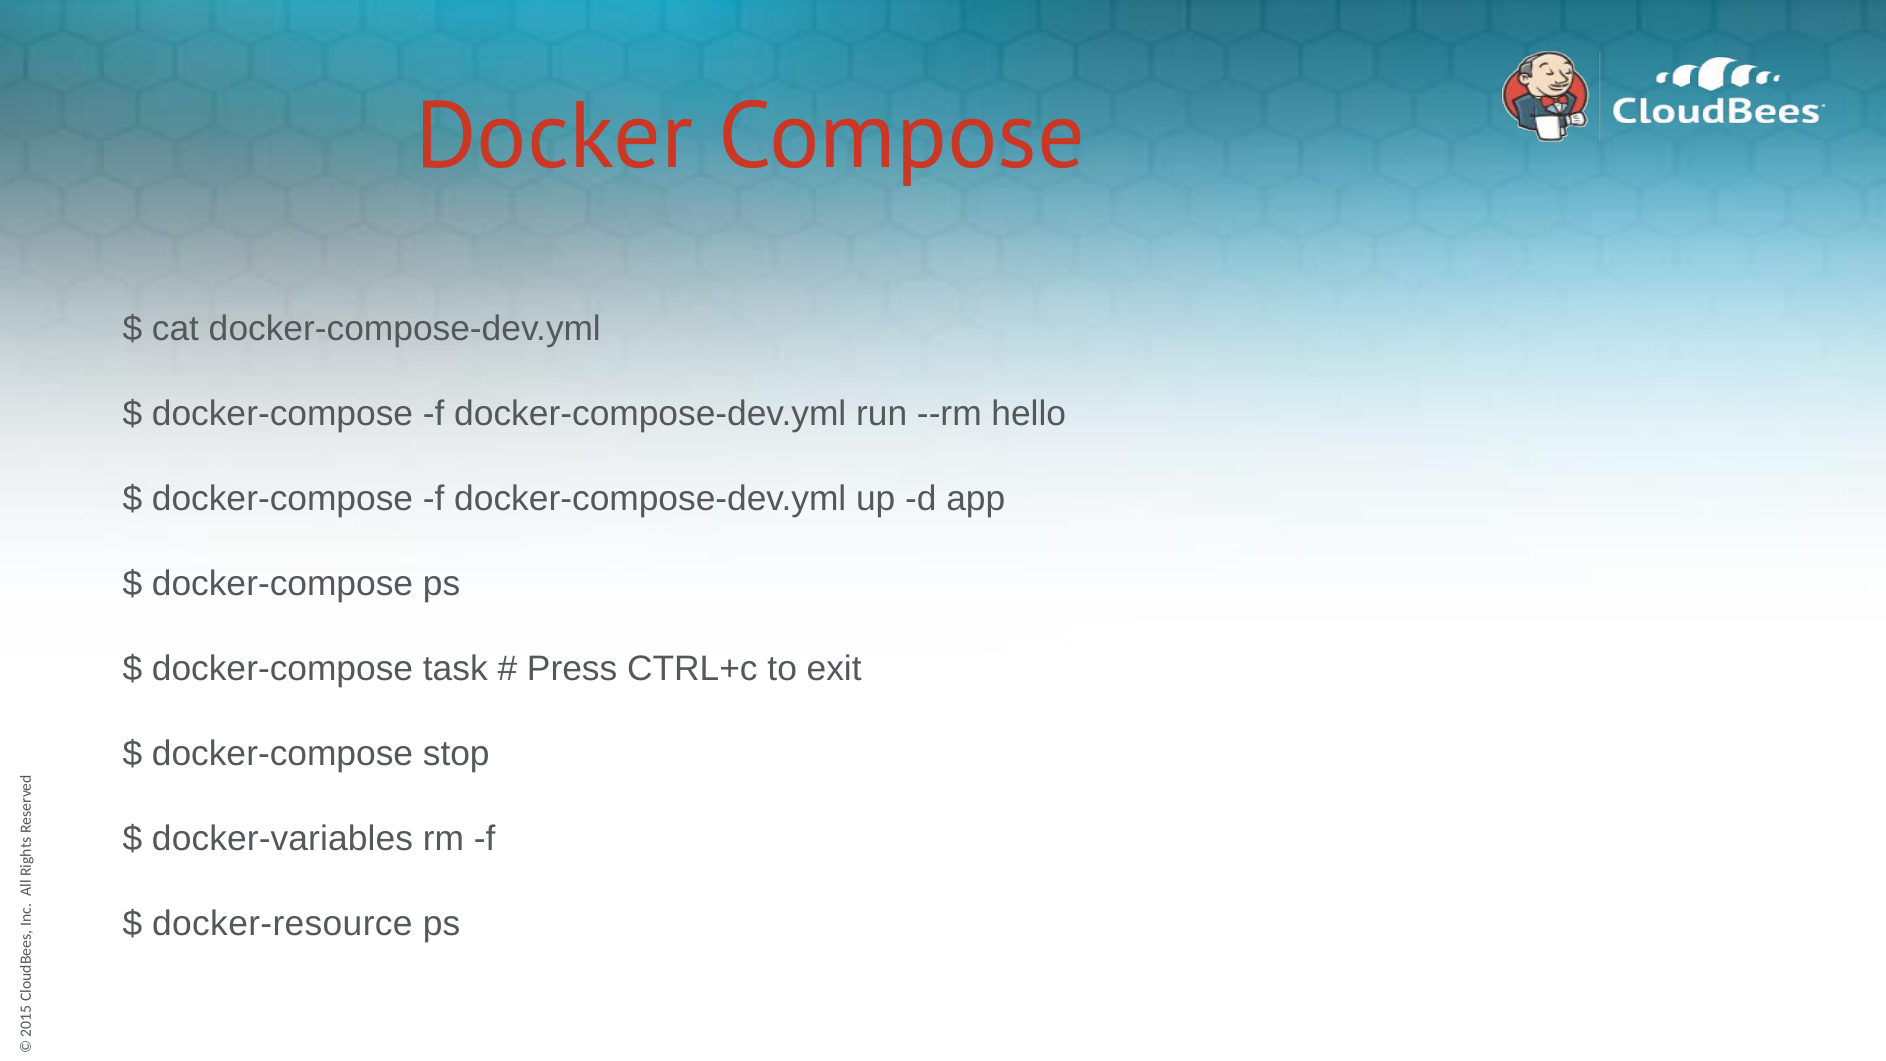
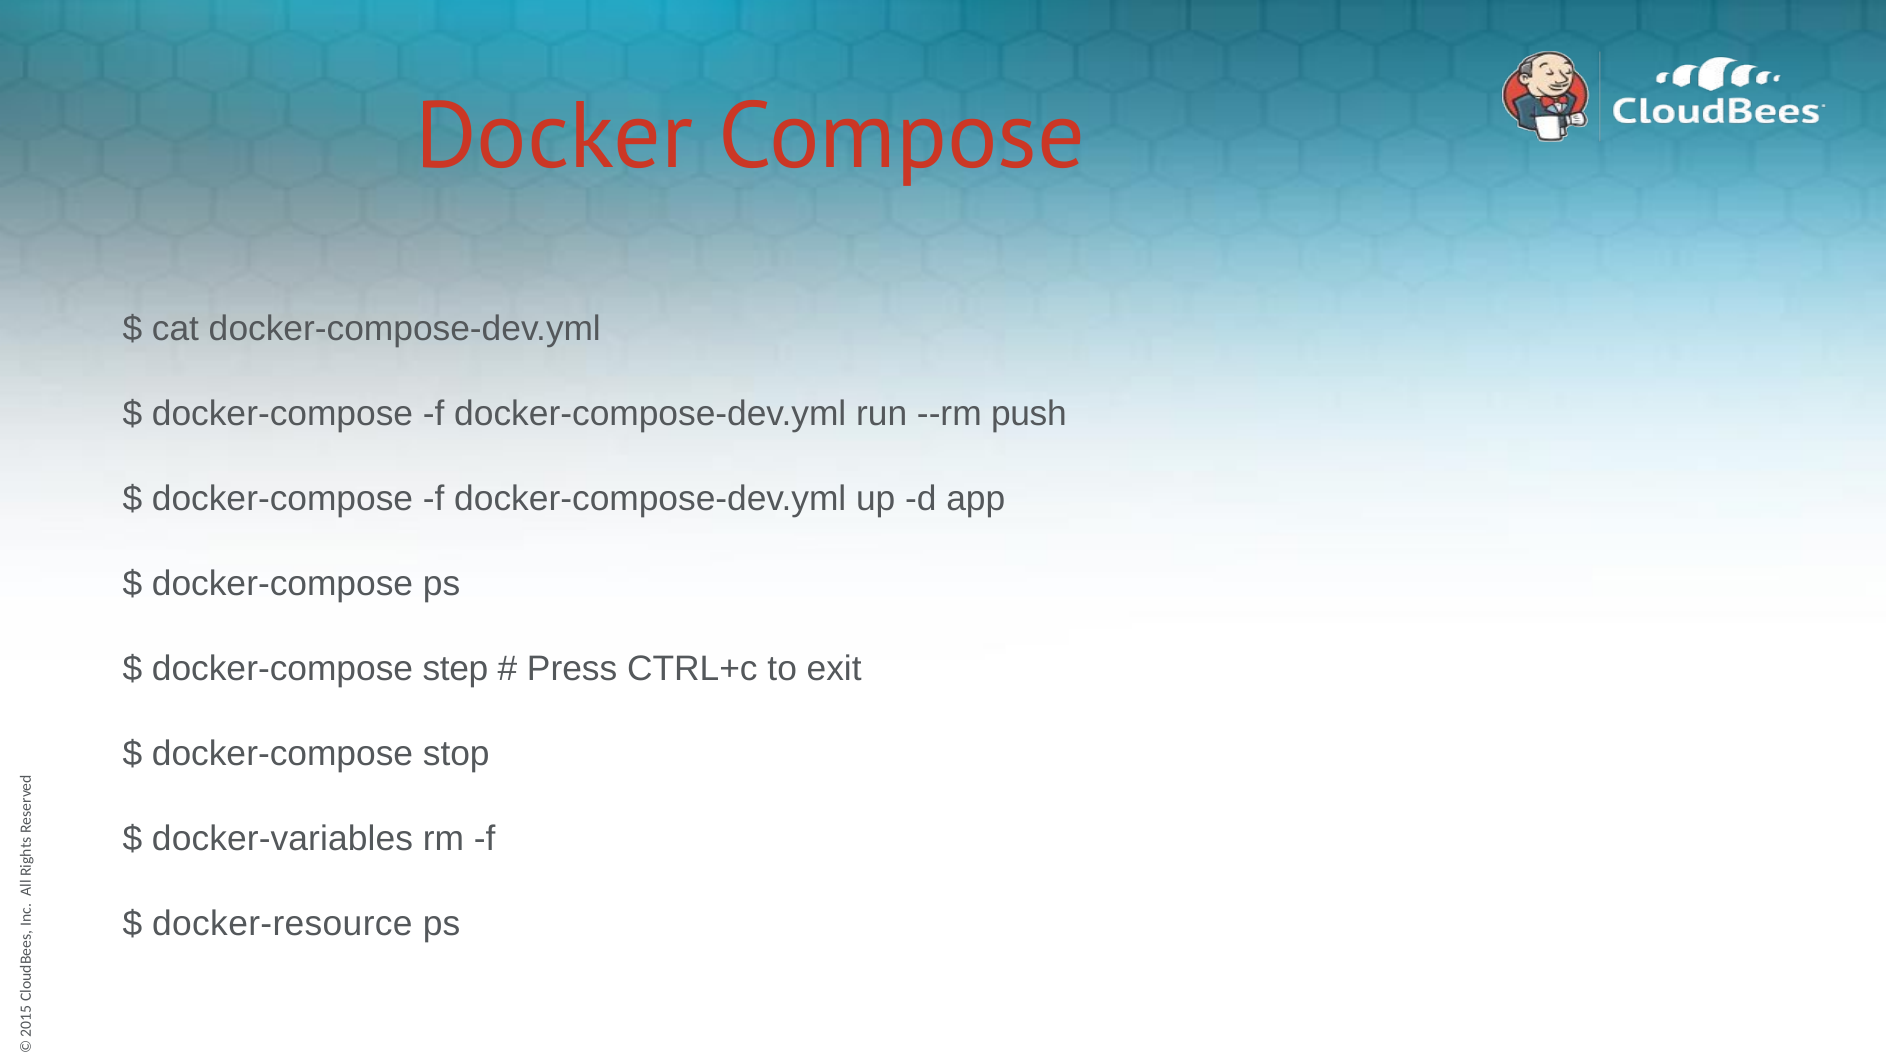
hello: hello -> push (1029, 414)
task: task -> step (455, 669)
